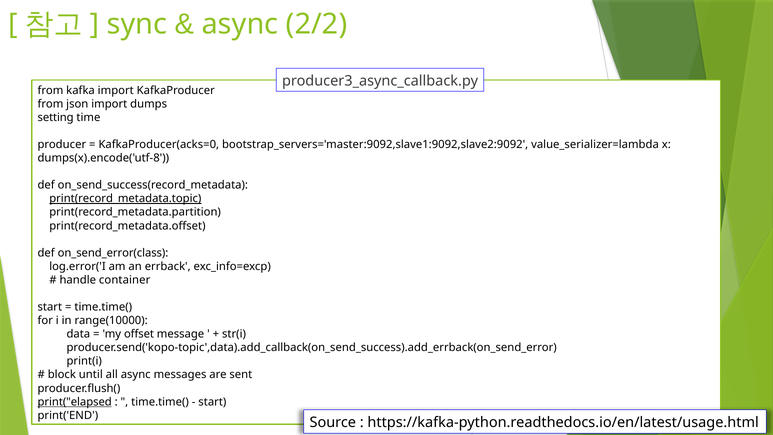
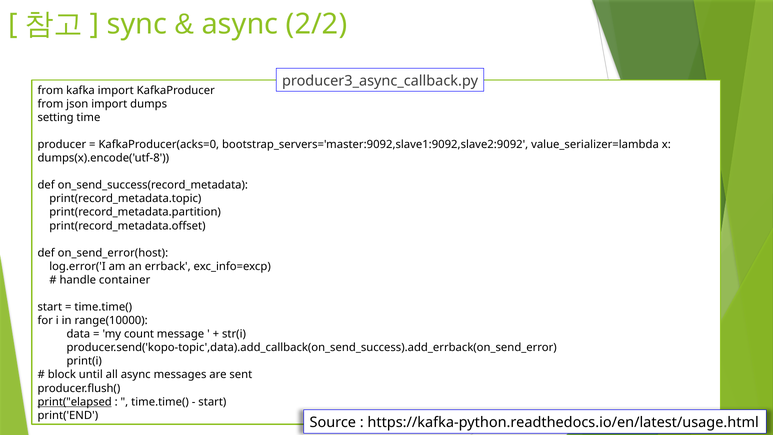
print(record_metadata.topic underline: present -> none (125, 199)
on_send_error(class: on_send_error(class -> on_send_error(host (113, 253)
offset: offset -> count (139, 334)
